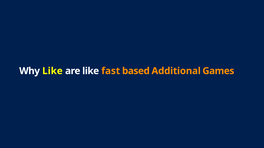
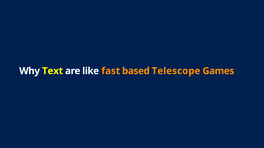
Why Like: Like -> Text (53, 71)
Additional: Additional -> Telescope (176, 71)
